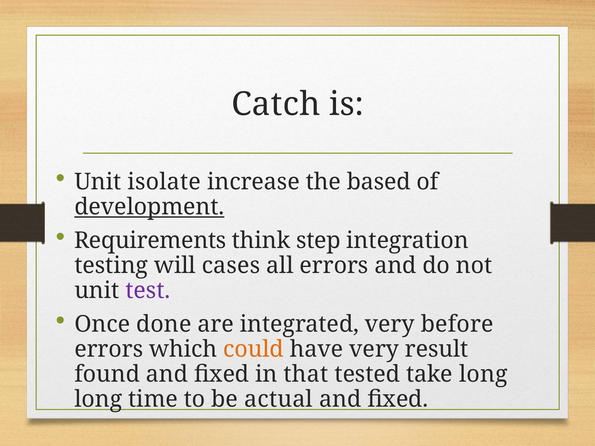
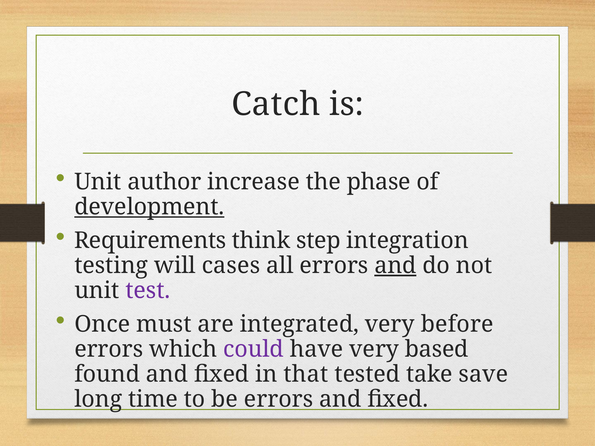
isolate: isolate -> author (164, 182)
based: based -> phase (379, 182)
and underline: none -> present (395, 266)
done: done -> must (164, 324)
could colour: orange -> purple (254, 349)
result: result -> based (437, 349)
take long: long -> save (483, 374)
be actual: actual -> errors (279, 399)
